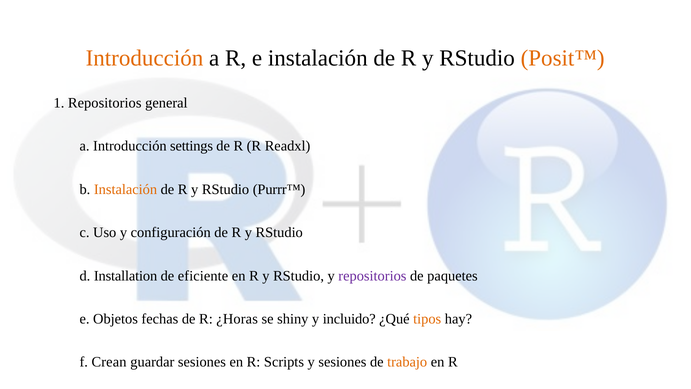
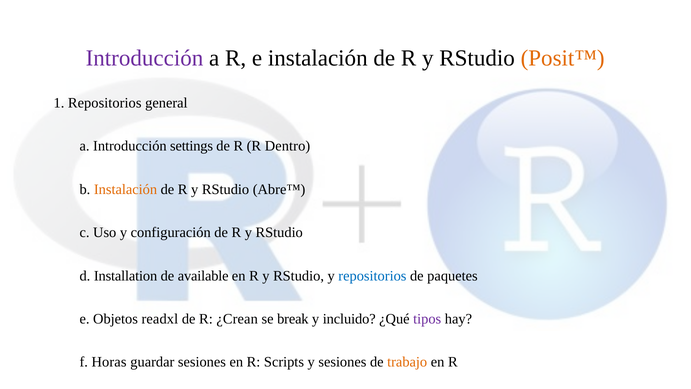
Introducción colour: orange -> purple (144, 58)
Readxl: Readxl -> Dentro (288, 146)
Purrr™: Purrr™ -> Abre™ (279, 189)
eficiente: eficiente -> available (203, 276)
repositorios colour: purple -> blue (372, 276)
fechas: fechas -> readxl (160, 319)
¿Horas: ¿Horas -> ¿Crean (237, 319)
shiny: shiny -> break (293, 319)
tipos colour: orange -> purple (427, 319)
Crean: Crean -> Horas (109, 362)
